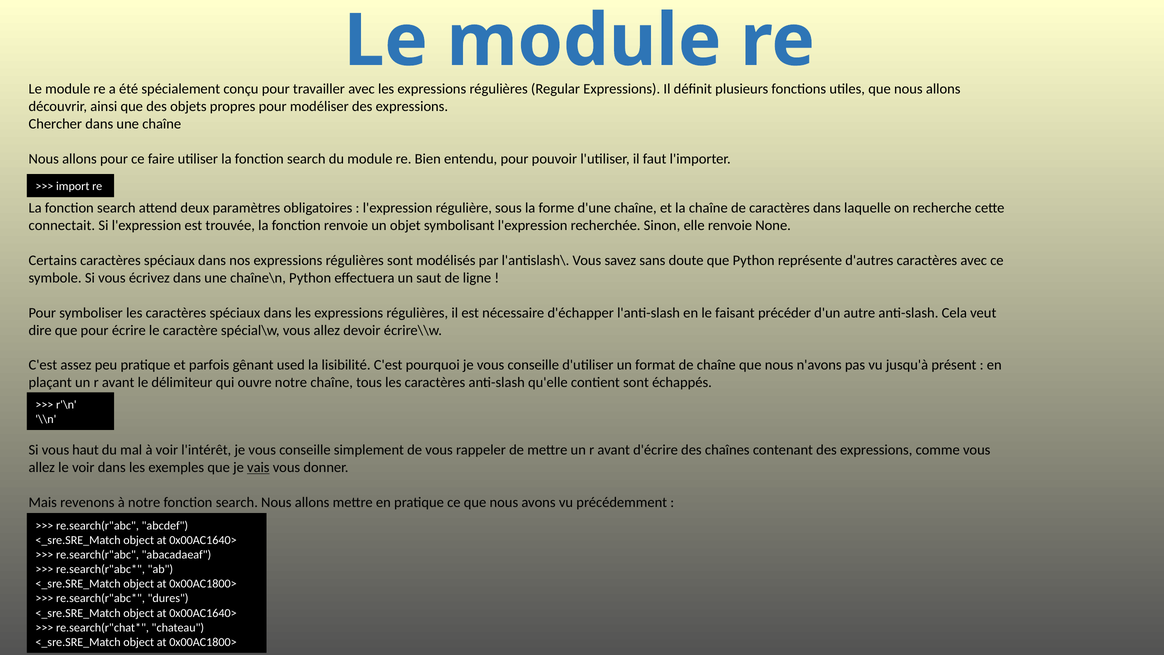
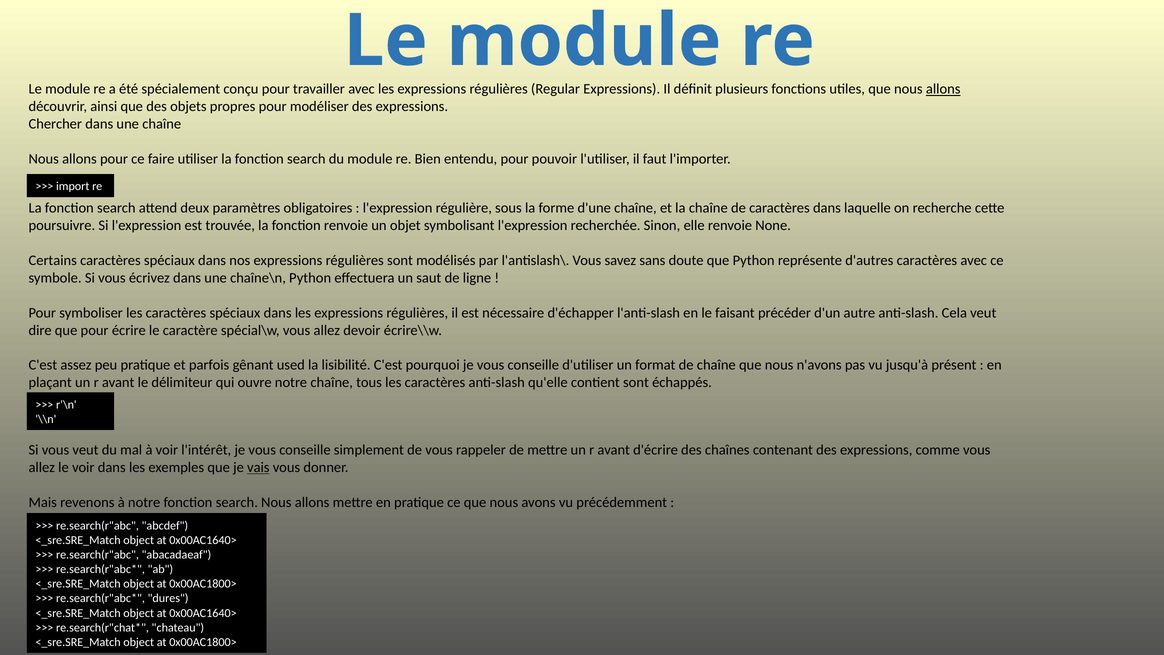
allons underline: none -> present (943, 89)
connectait: connectait -> poursuivre (62, 225)
vous haut: haut -> veut (85, 450)
